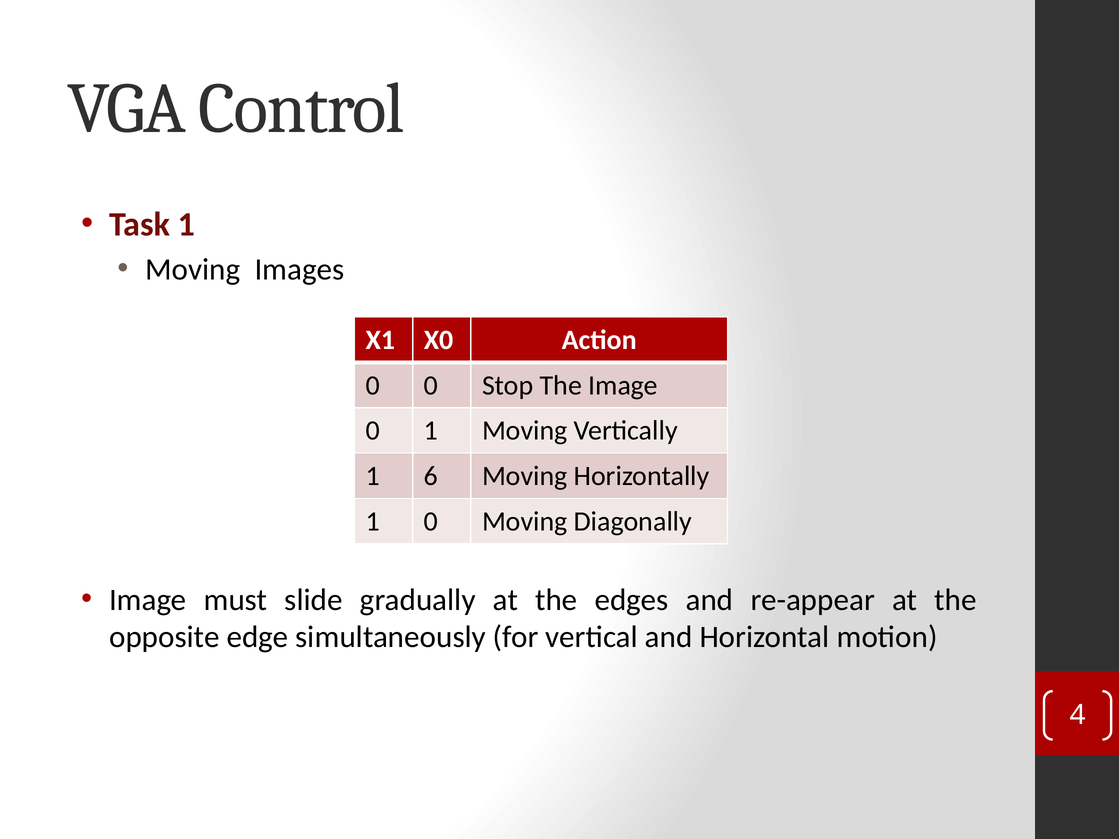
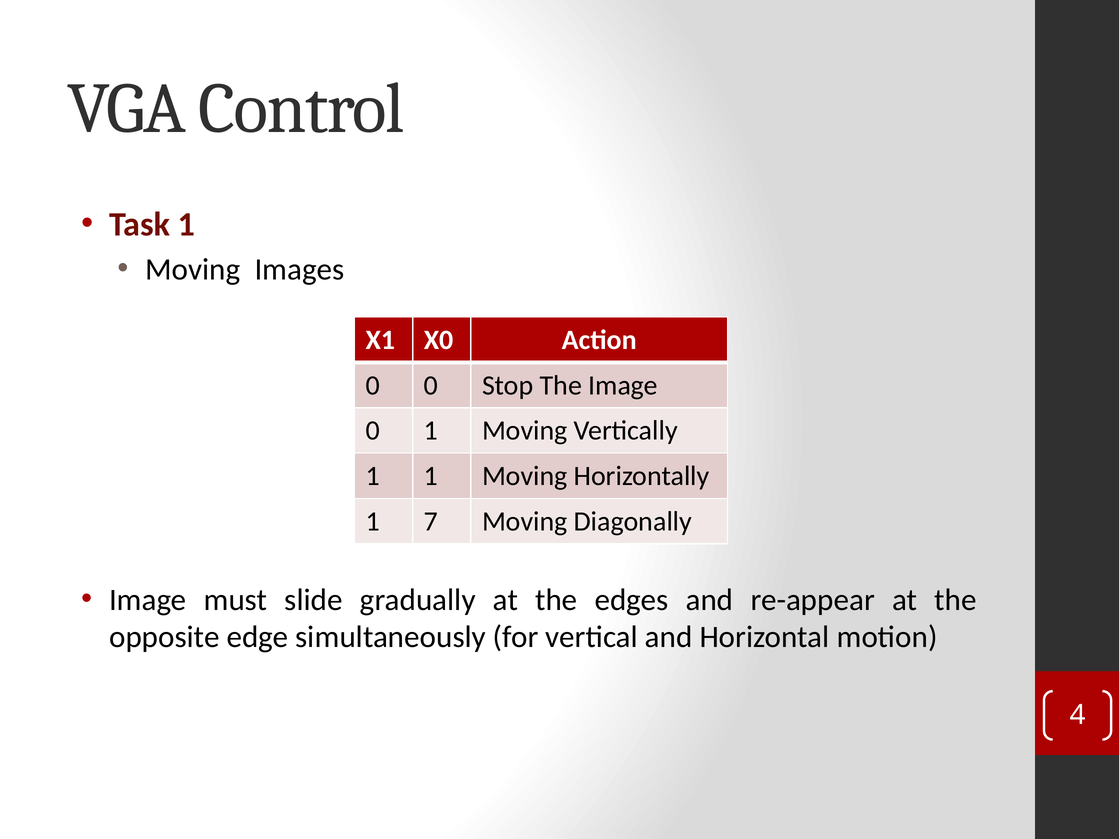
1 6: 6 -> 1 (431, 476)
1 0: 0 -> 7 (431, 522)
